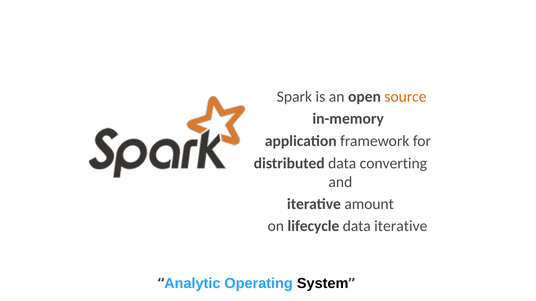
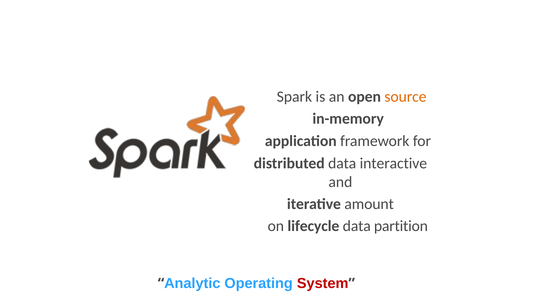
converting: converting -> interactive (393, 164)
data iterative: iterative -> partition (401, 226)
System colour: black -> red (323, 284)
